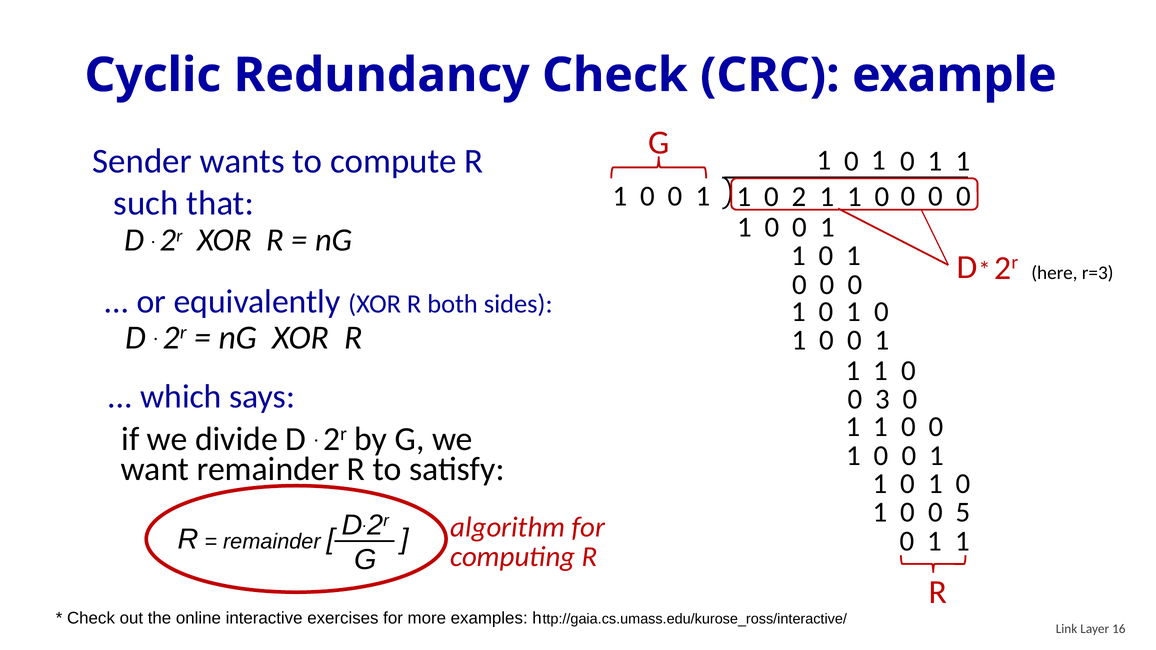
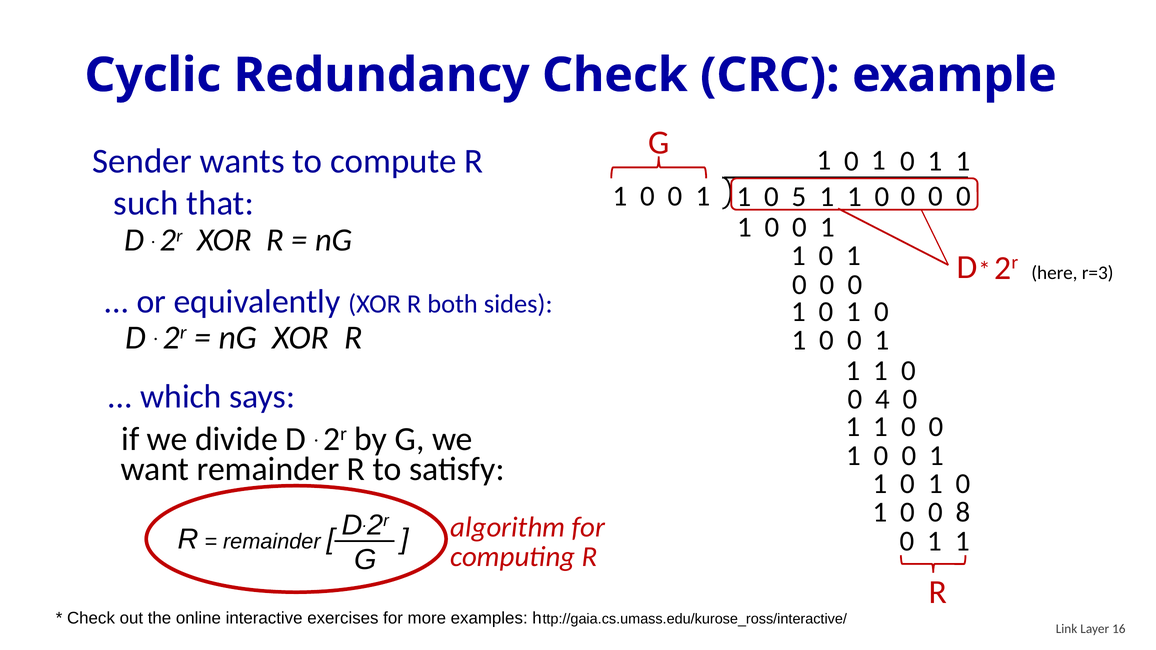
2: 2 -> 5 (799, 197)
3: 3 -> 4 (883, 399)
5: 5 -> 8 (963, 512)
